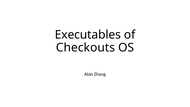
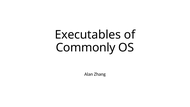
Checkouts: Checkouts -> Commonly (86, 47)
